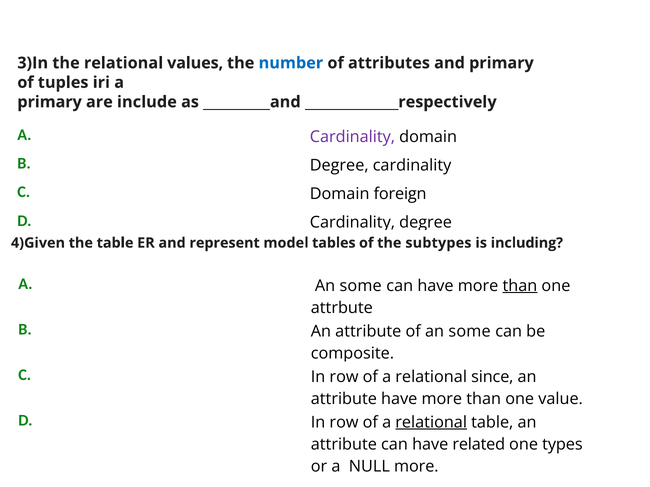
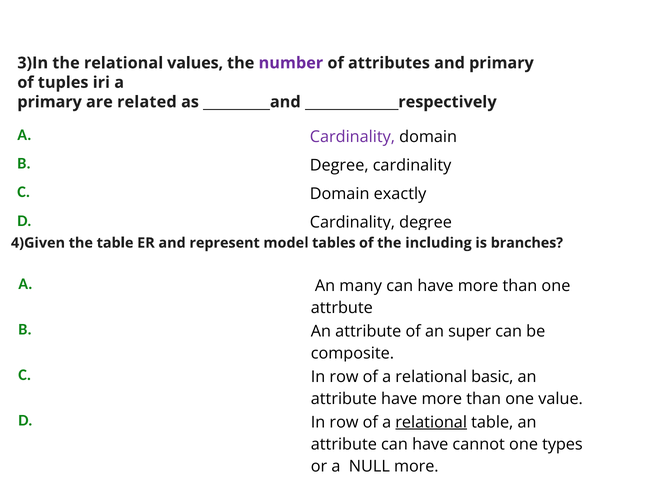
number colour: blue -> purple (291, 63)
include: include -> related (147, 102)
foreign: foreign -> exactly (400, 194)
subtypes: subtypes -> including (438, 243)
including: including -> branches (527, 243)
A An some: some -> many (361, 286)
than underline: present -> none (520, 286)
of an some: some -> super (470, 332)
since: since -> basic (492, 377)
related: related -> cannot (479, 445)
